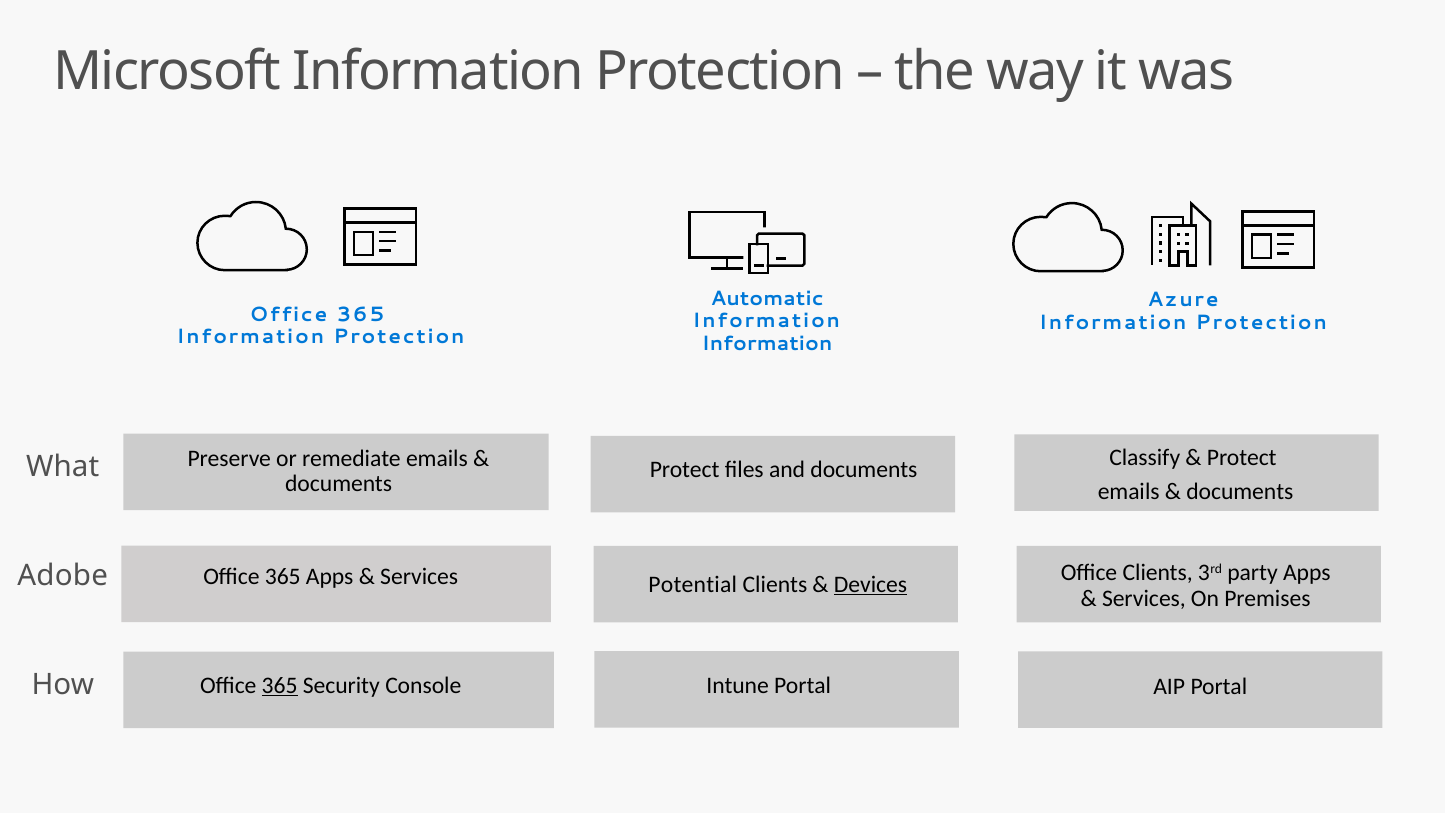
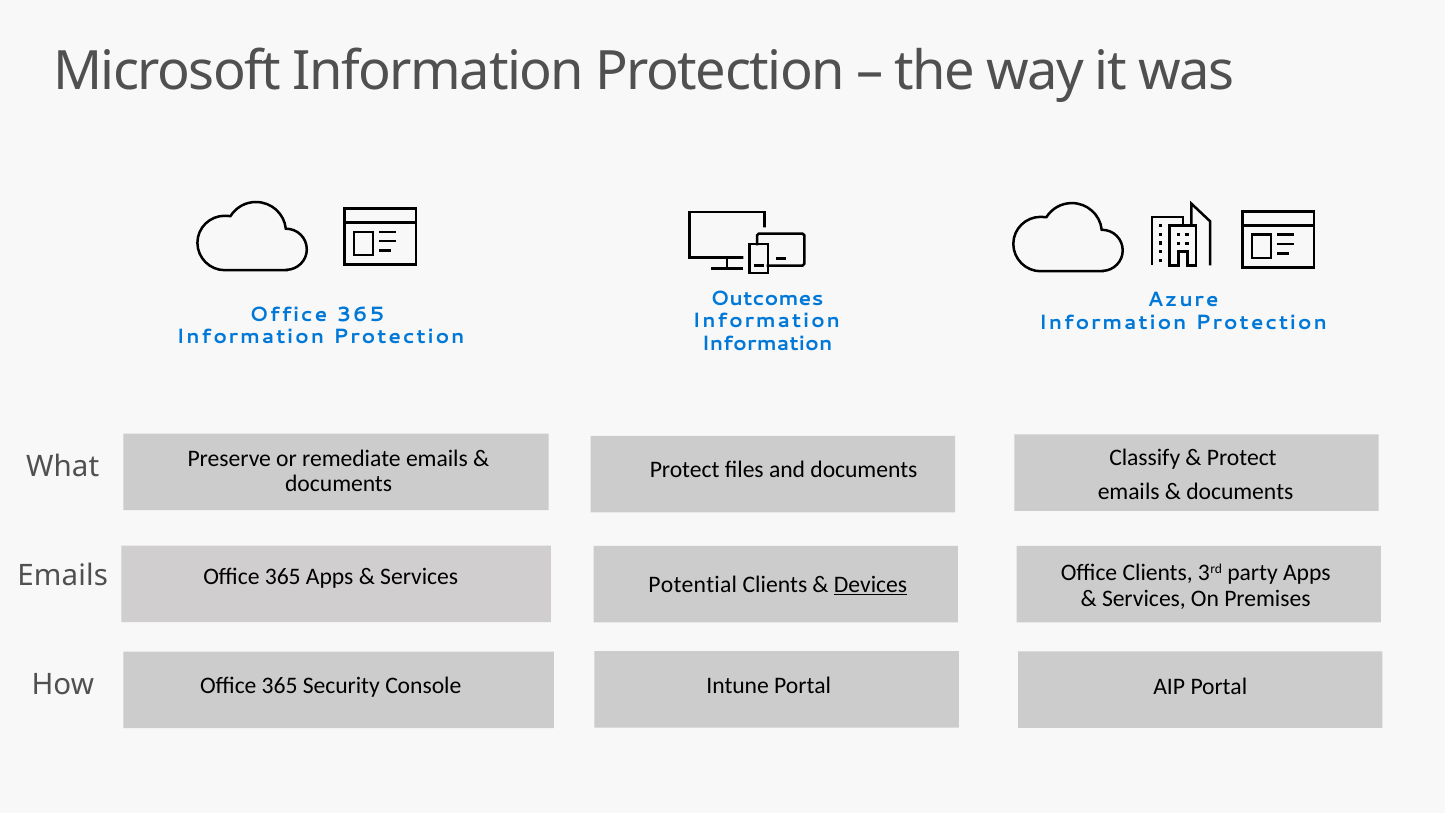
Automatic: Automatic -> Outcomes (767, 299)
Adobe: Adobe -> Emails (63, 575)
365 underline: present -> none (280, 685)
